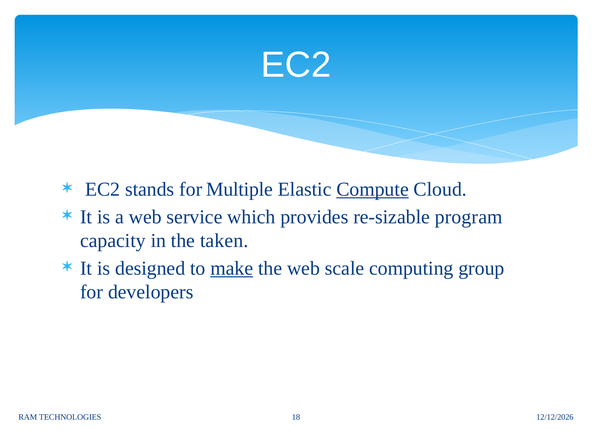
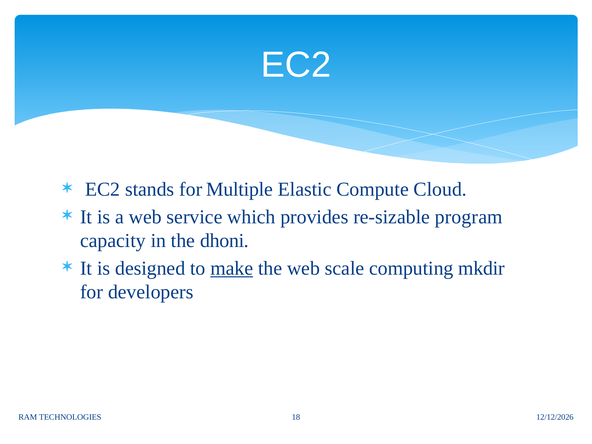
Compute underline: present -> none (373, 189)
taken: taken -> dhoni (224, 241)
group: group -> mkdir (481, 268)
